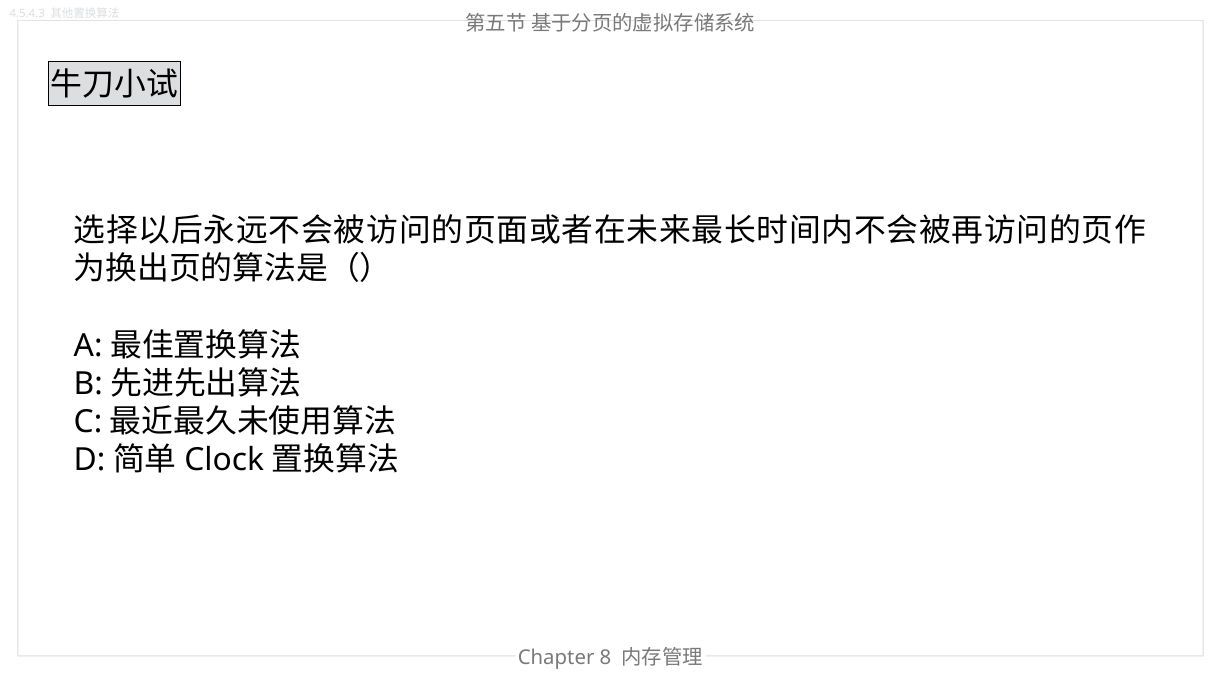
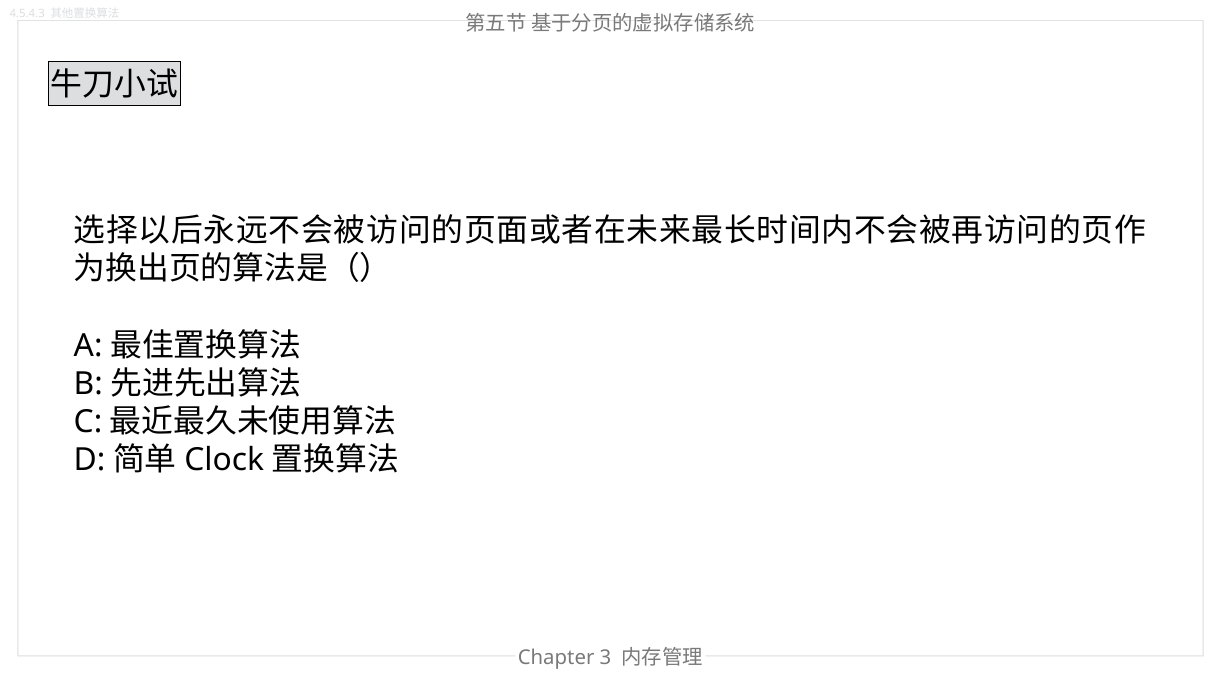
8: 8 -> 3 (606, 657)
